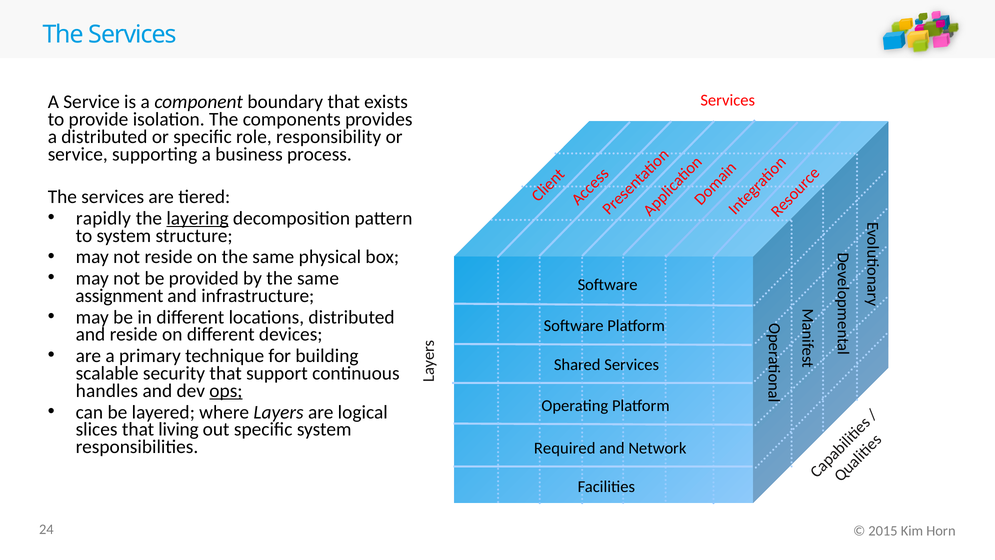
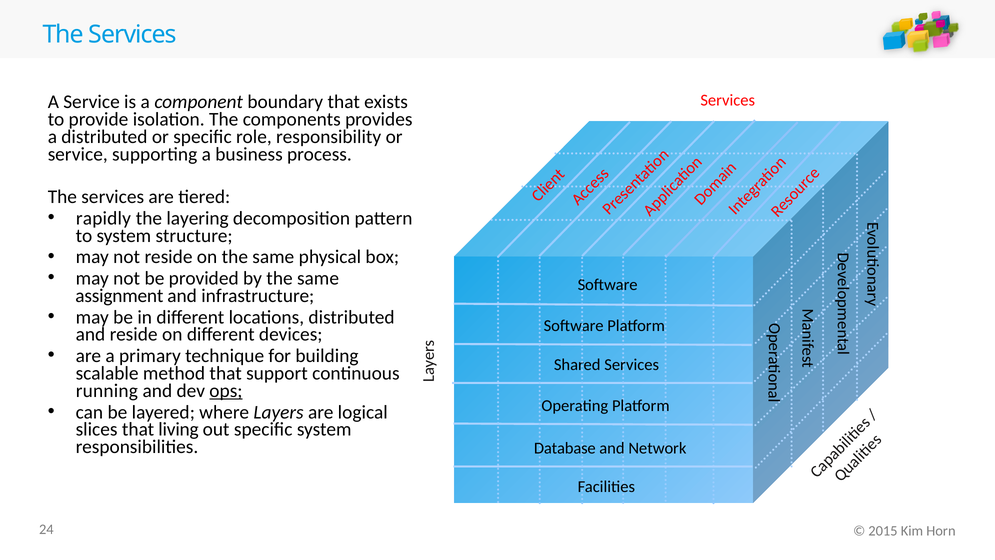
layering underline: present -> none (198, 218)
security: security -> method (174, 373)
handles: handles -> running (107, 391)
Required: Required -> Database (565, 448)
